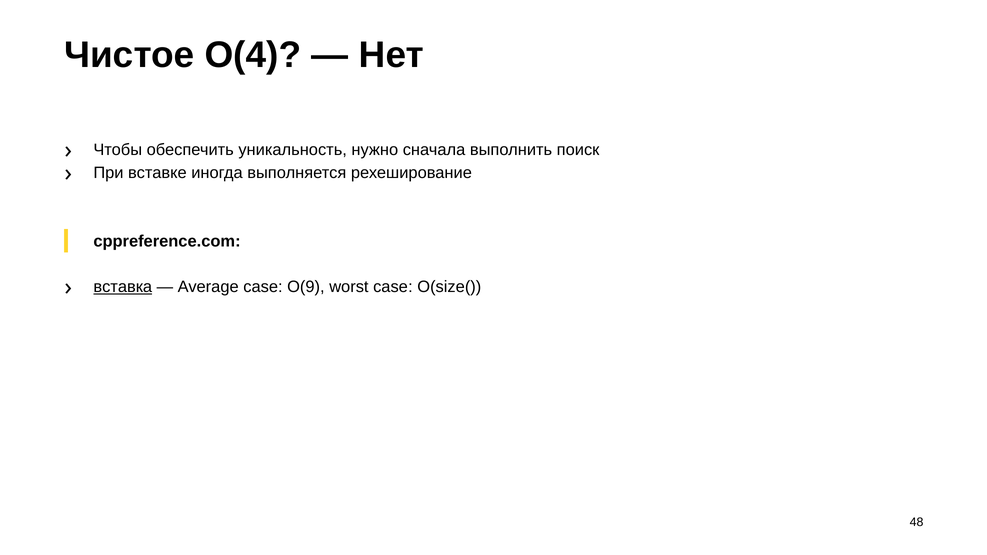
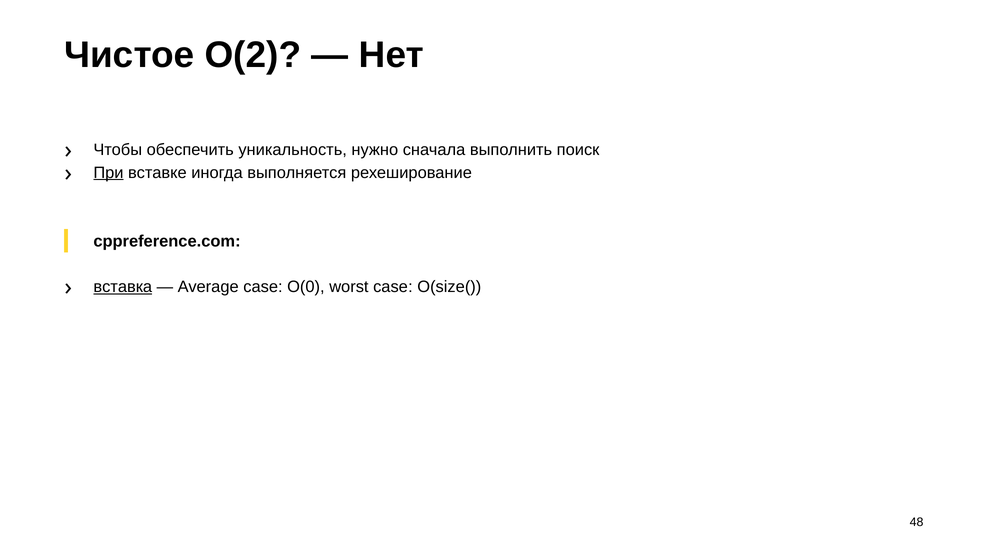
O(4: O(4 -> O(2 (253, 55)
При underline: none -> present (108, 173)
O(9: O(9 -> O(0 (306, 287)
